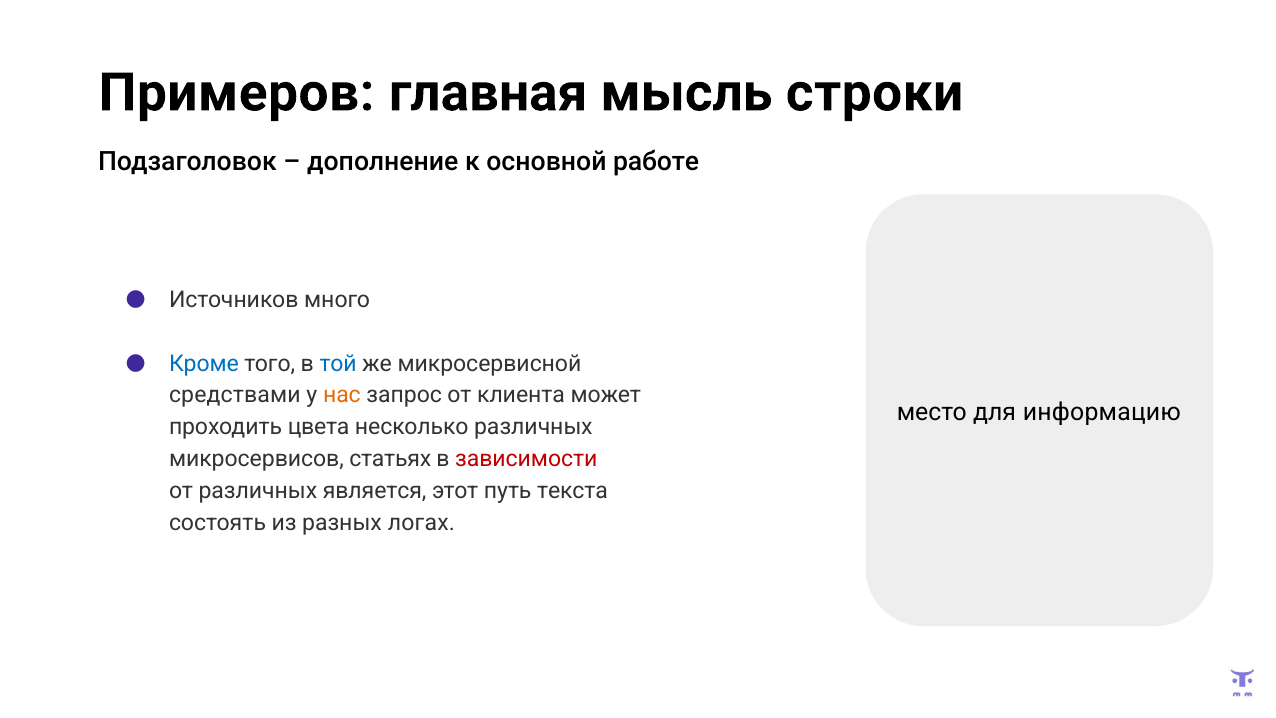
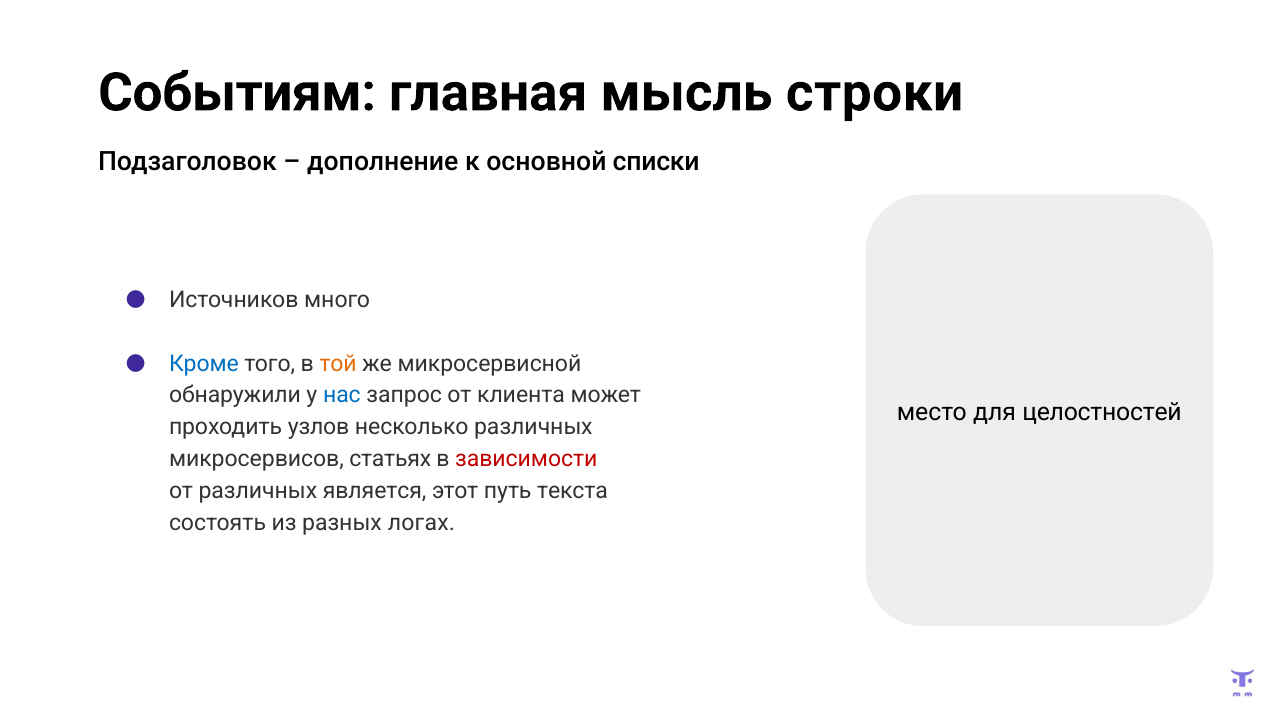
Примеров: Примеров -> Событиям (237, 93)
работе: работе -> списки (656, 161)
той colour: blue -> orange (338, 363)
средствами: средствами -> обнаружили (235, 395)
нас colour: orange -> blue (342, 395)
информацию: информацию -> целостностей (1102, 412)
цвета: цвета -> узлов (319, 427)
